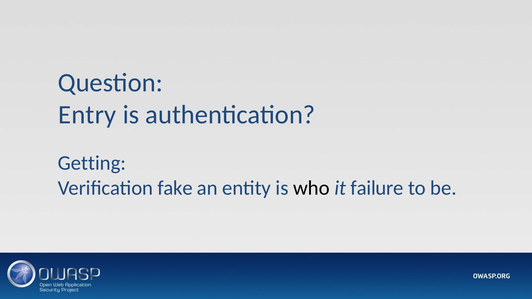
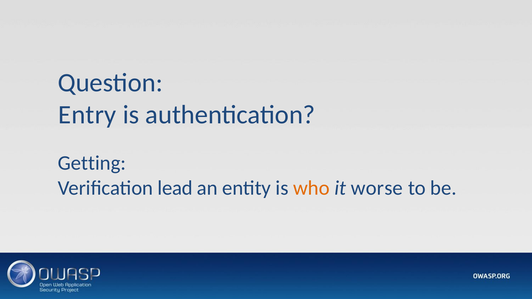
fake: fake -> lead (175, 188)
who colour: black -> orange (311, 188)
failure: failure -> worse (377, 188)
